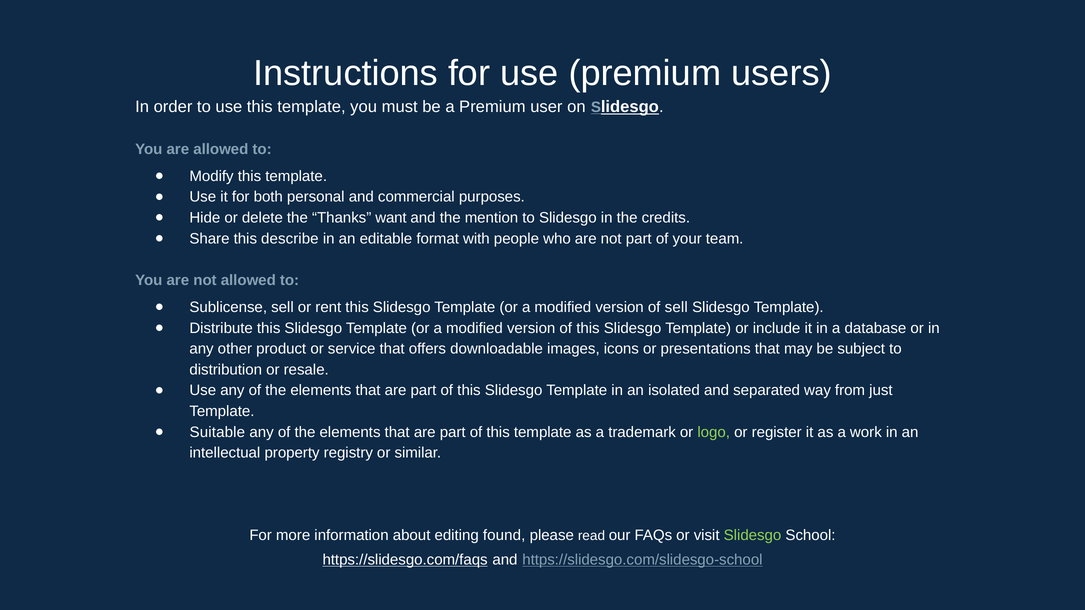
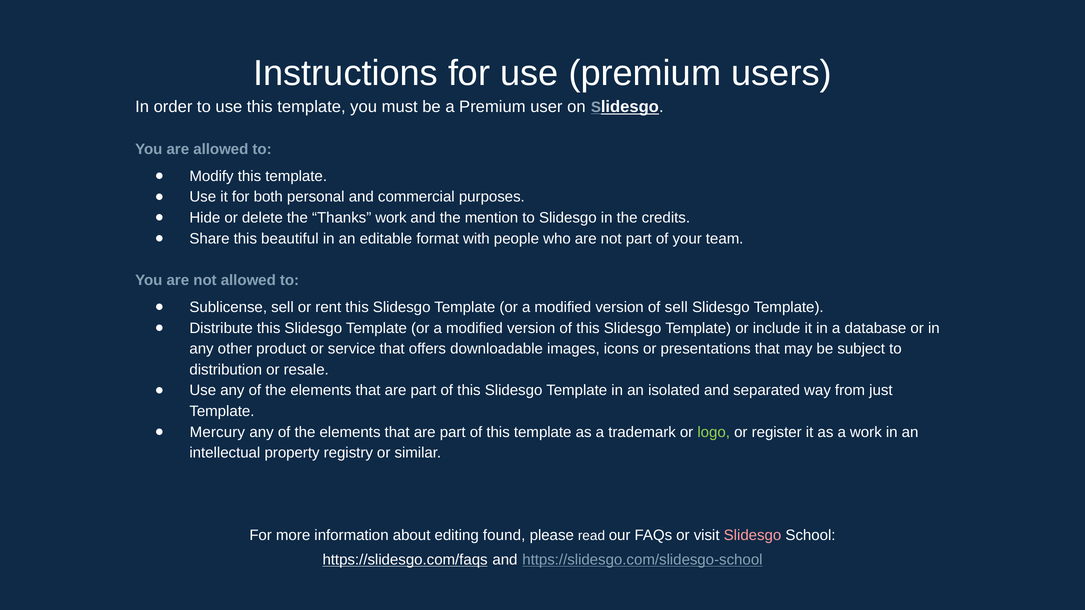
Thanks want: want -> work (391, 218)
describe: describe -> beautiful (290, 239)
Suitable: Suitable -> Mercury (217, 432)
Slidesgo colour: light green -> pink (753, 536)
